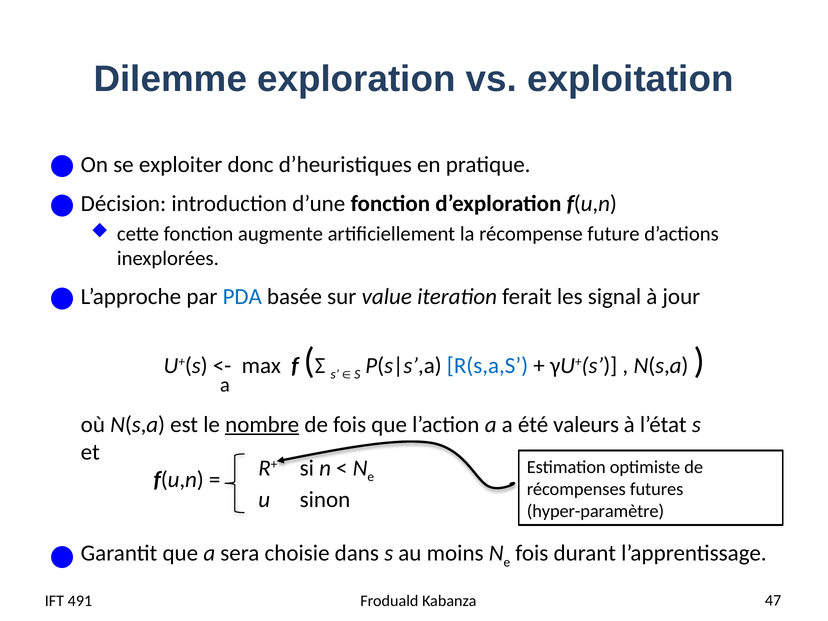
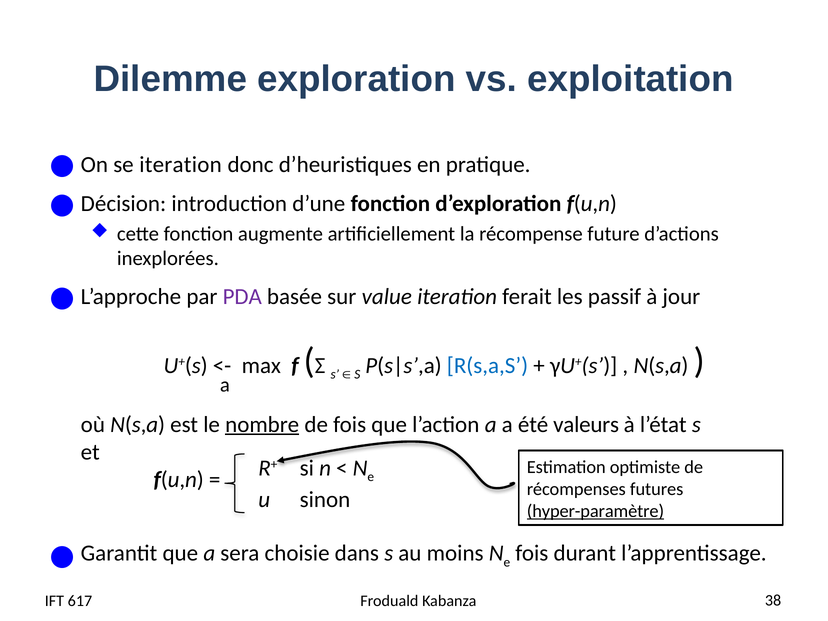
se exploiter: exploiter -> iteration (180, 164)
PDA colour: blue -> purple (242, 297)
signal: signal -> passif (615, 297)
hyper-paramètre underline: none -> present (595, 511)
491: 491 -> 617 (80, 601)
47: 47 -> 38 (773, 601)
